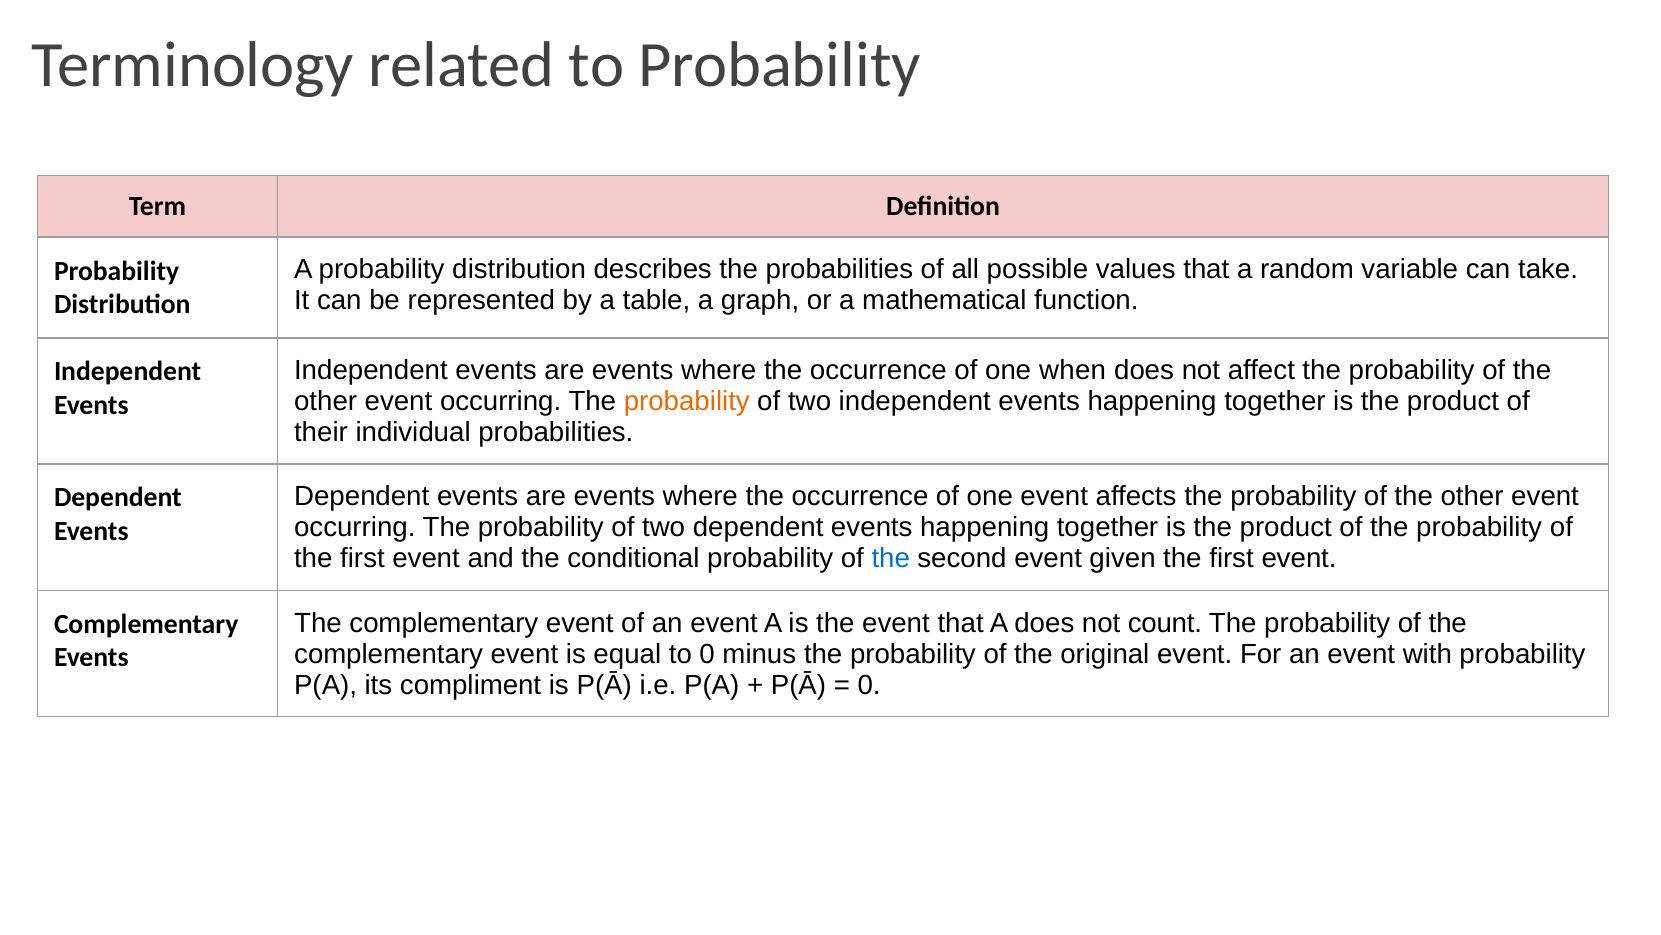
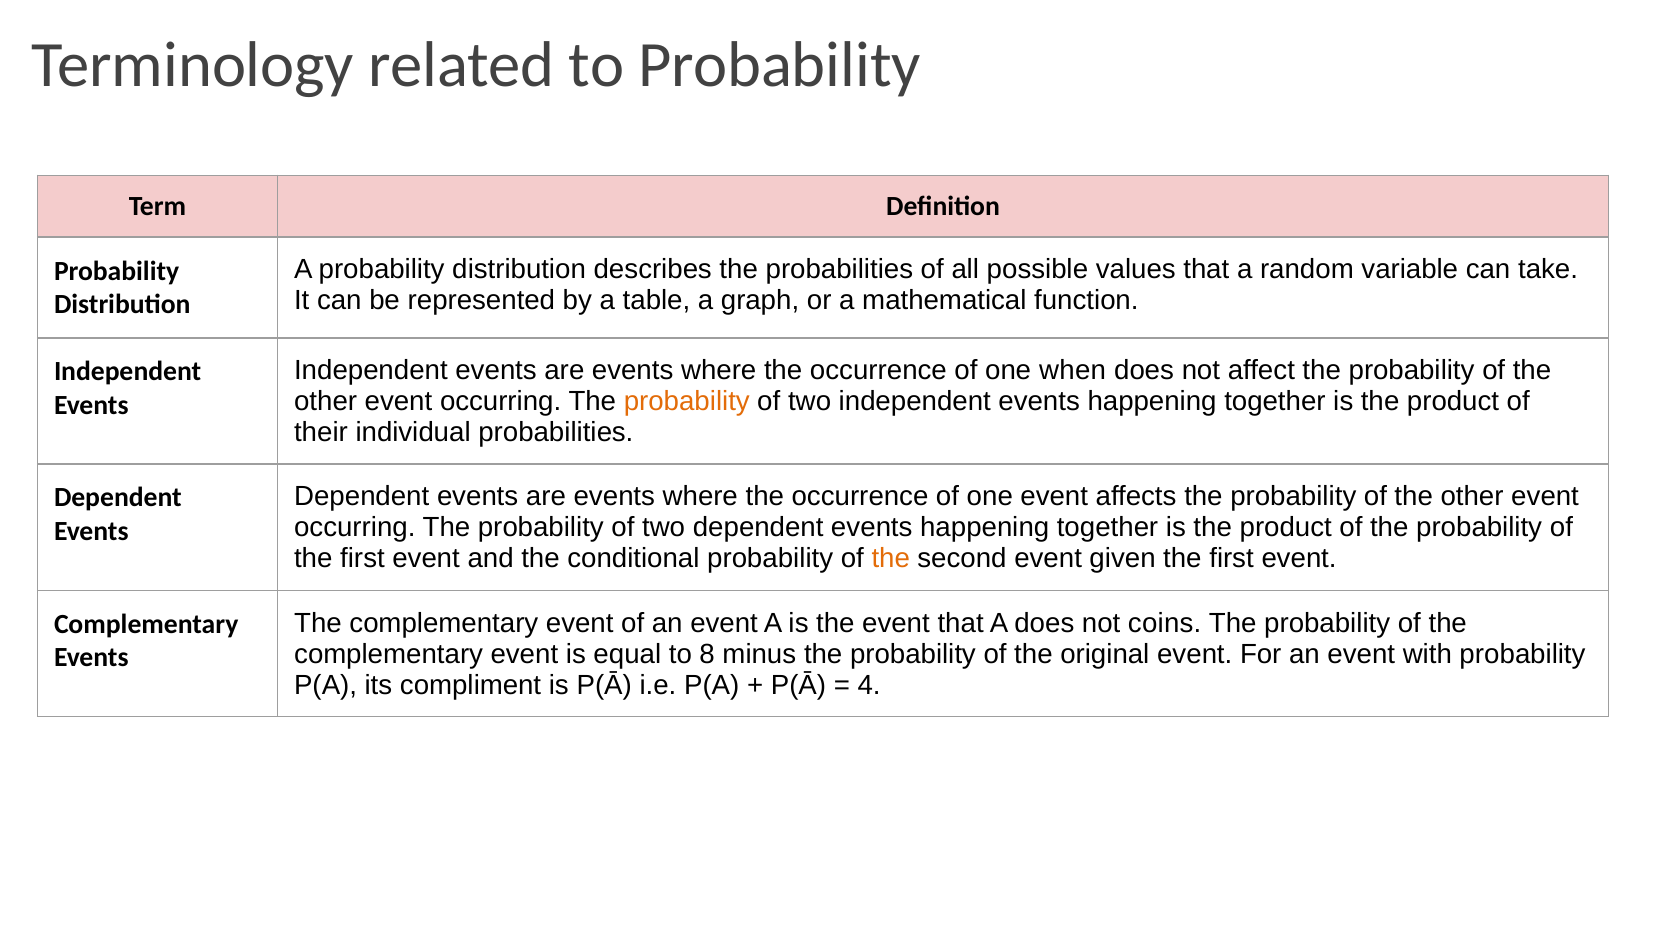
the colour: blue -> orange (891, 558)
count: count -> coins (1165, 623)
to 0: 0 -> 8 (707, 654)
0: 0 -> 4 (869, 685)
